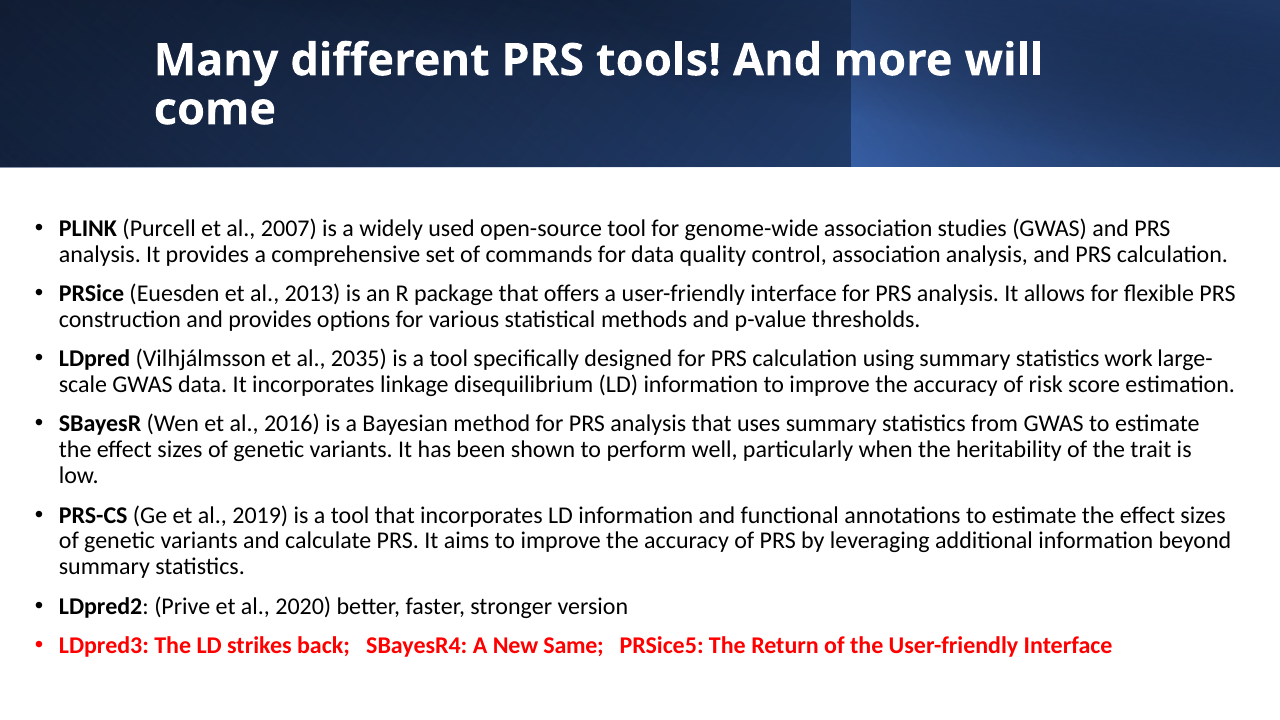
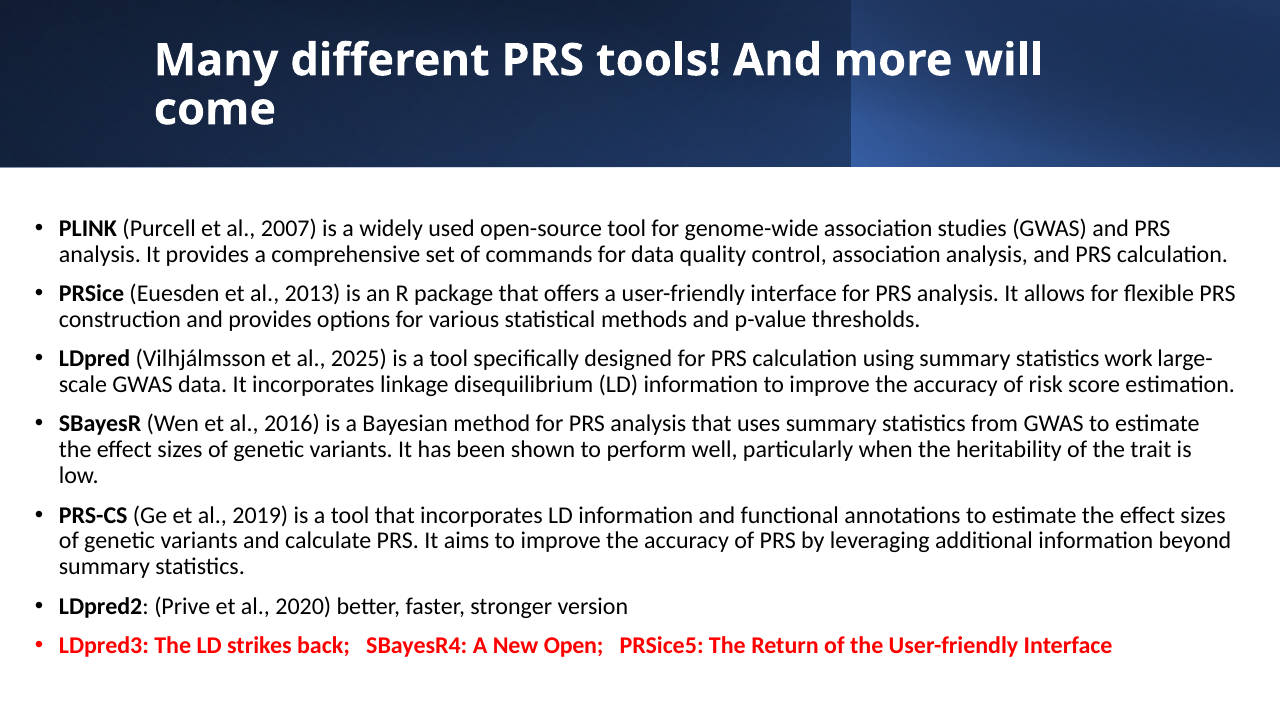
2035: 2035 -> 2025 (359, 359)
Same: Same -> Open (574, 645)
